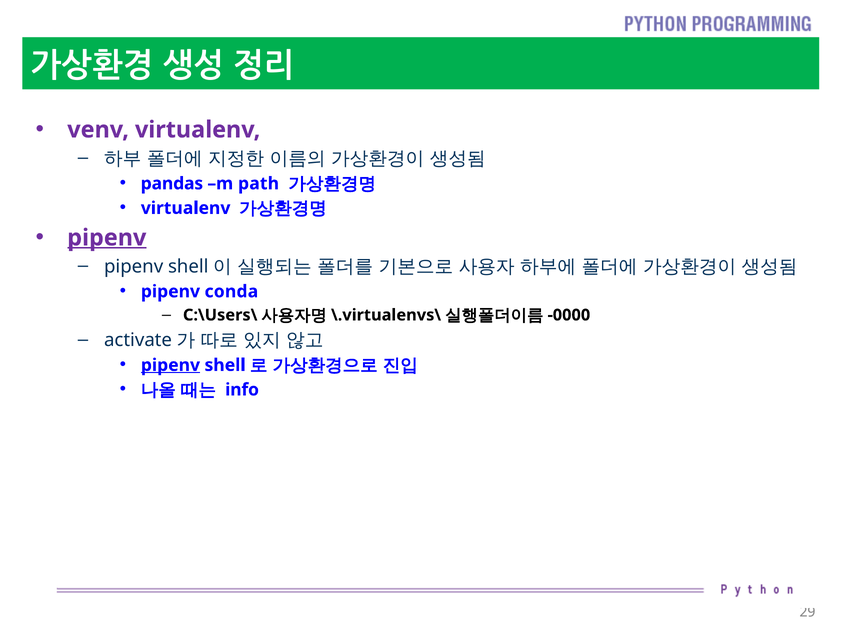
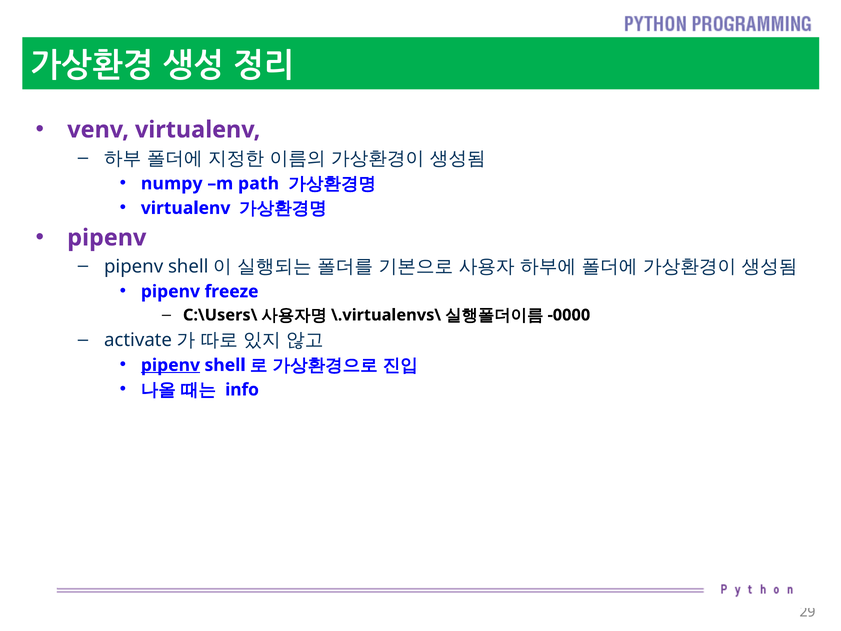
pandas: pandas -> numpy (172, 183)
pipenv underline: present -> none (107, 238)
conda: conda -> freeze (232, 291)
